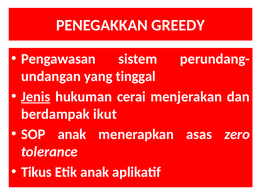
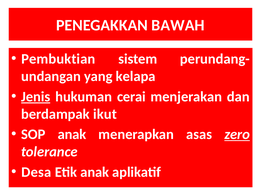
GREEDY: GREEDY -> BAWAH (178, 25)
Pengawasan: Pengawasan -> Pembuktian (58, 59)
tinggal: tinggal -> kelapa (136, 76)
zero underline: none -> present (237, 134)
Tikus: Tikus -> Desa (36, 172)
